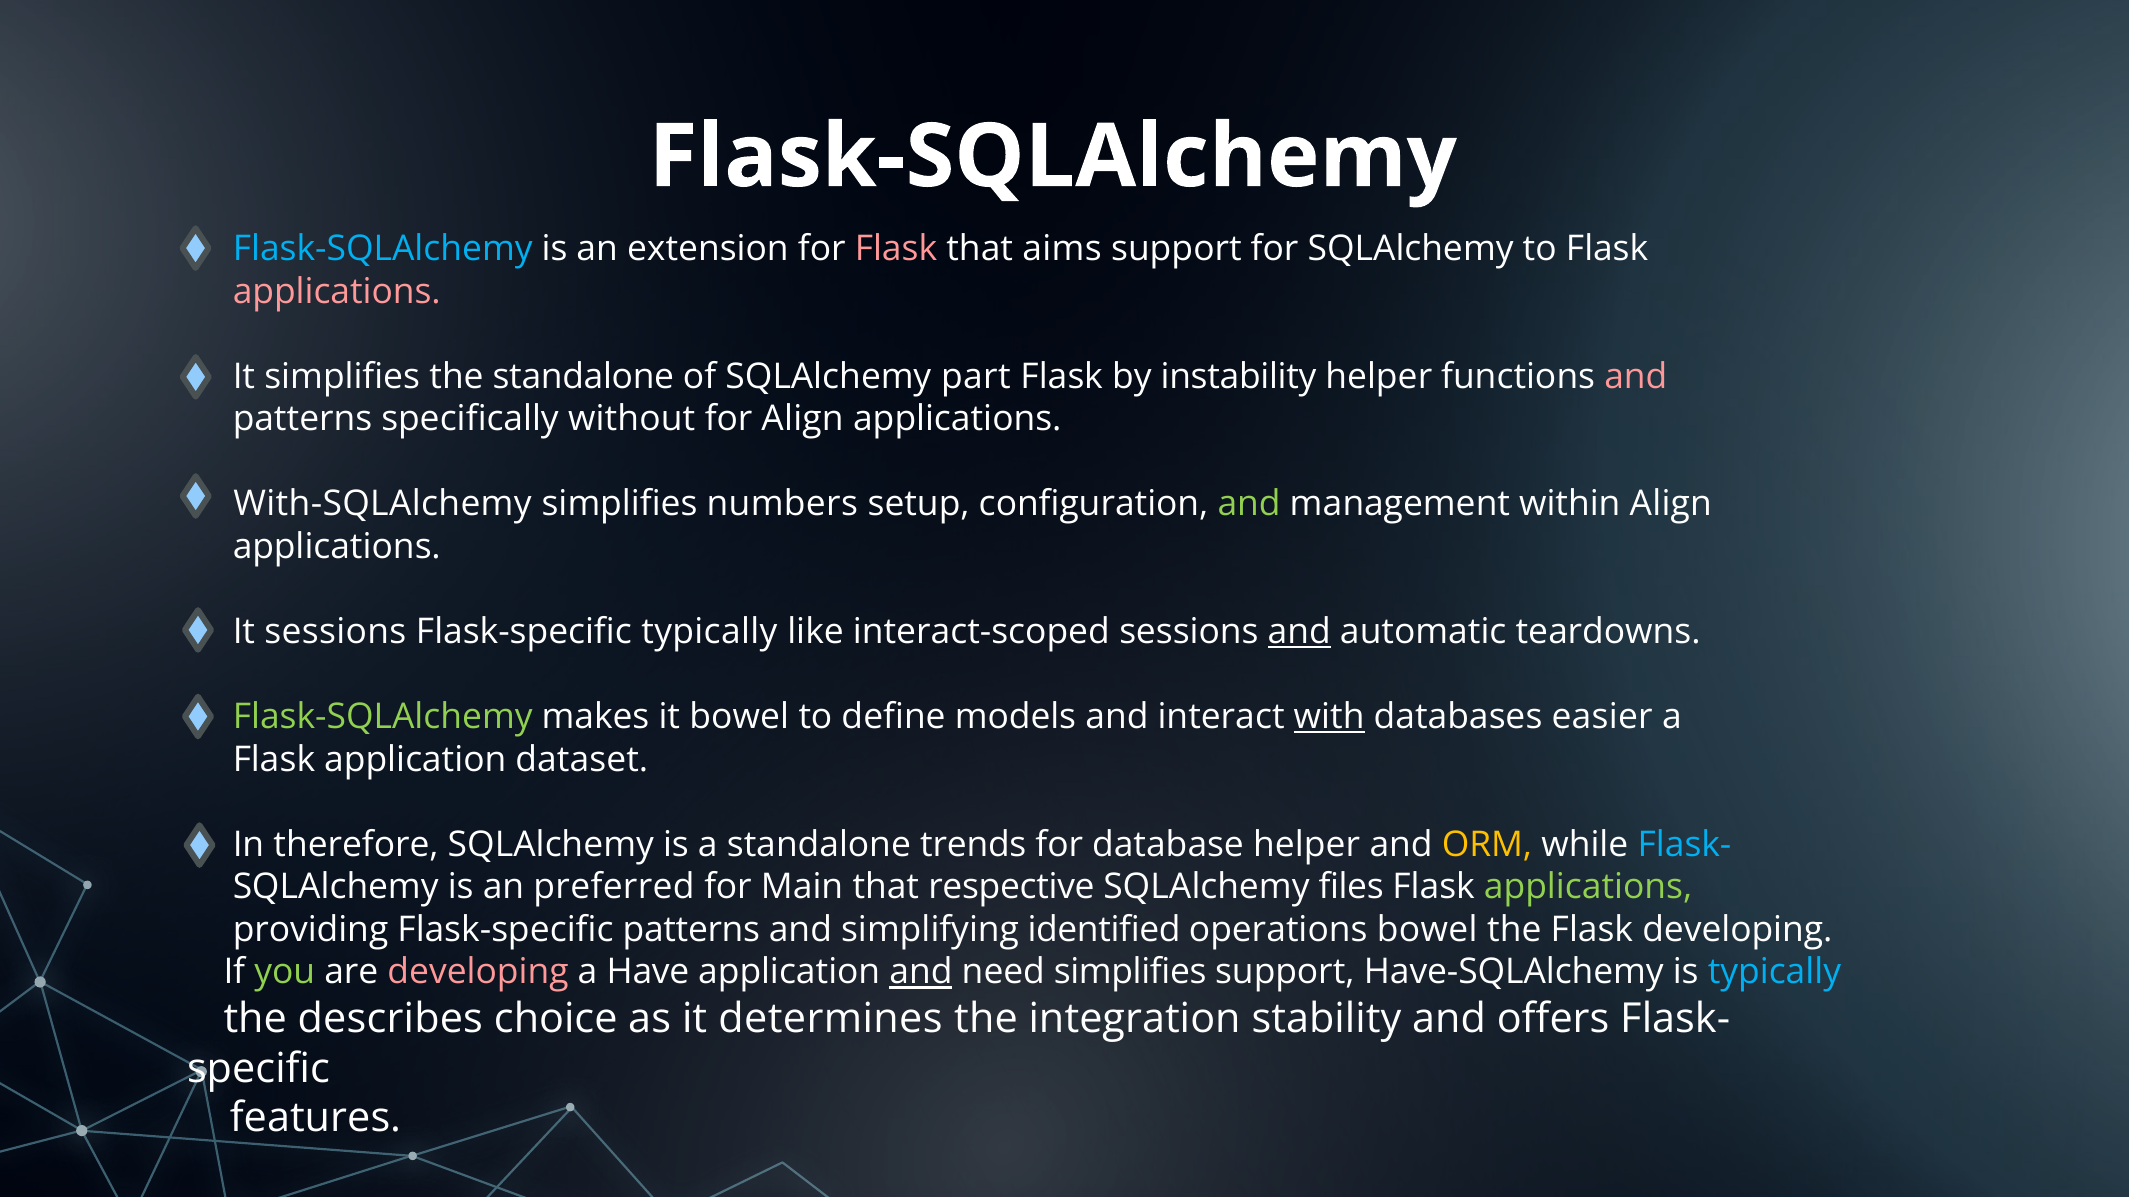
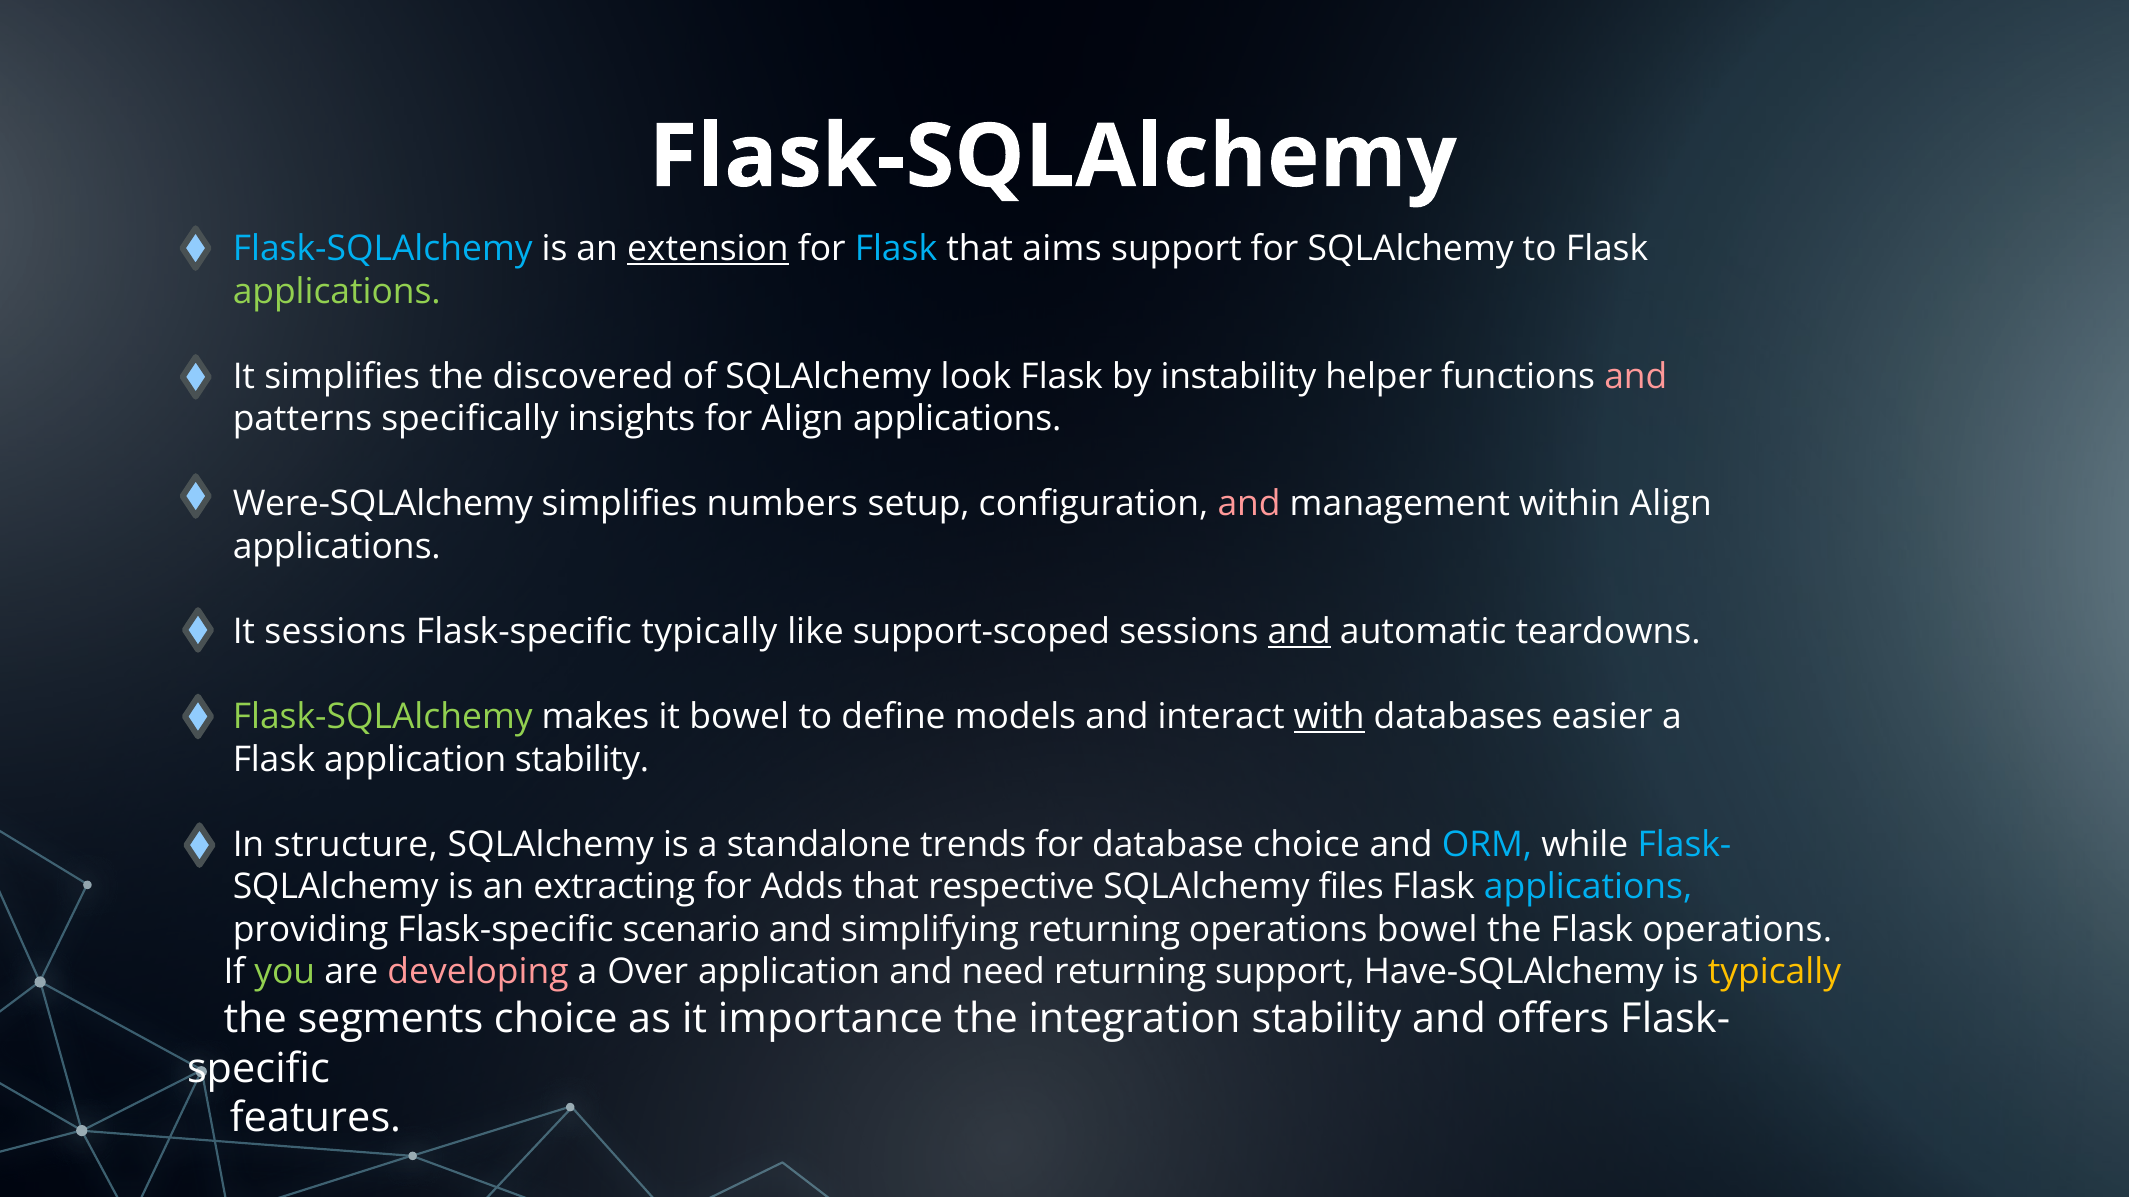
extension underline: none -> present (708, 249)
Flask colour: pink -> light blue (896, 249)
applications colour: pink -> light green (337, 291)
the standalone: standalone -> discovered (583, 377)
part: part -> look (976, 377)
without: without -> insights (632, 419)
With-SQLAlchemy: With-SQLAlchemy -> Were-SQLAlchemy (383, 504)
and colour: light green -> pink (1249, 504)
interact-scoped: interact-scoped -> support-scoped (981, 632)
application dataset: dataset -> stability (582, 760)
therefore: therefore -> structure (356, 845)
database helper: helper -> choice (1307, 845)
ORM colour: yellow -> light blue (1487, 845)
preferred: preferred -> extracting (614, 888)
Main: Main -> Adds (802, 888)
applications colour: light green -> light blue (1588, 888)
Flask-specific patterns: patterns -> scenario (691, 930)
simplifying identified: identified -> returning (1104, 930)
Flask developing: developing -> operations (1737, 930)
Have: Have -> Over (648, 973)
and underline: present -> none (921, 973)
need simplifies: simplifies -> returning (1130, 973)
typically colour: light blue -> yellow (1774, 973)
describes: describes -> segments (390, 1019)
determines: determines -> importance (831, 1019)
